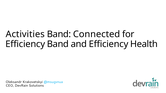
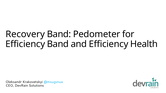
Activities: Activities -> Recovery (25, 34)
Connected: Connected -> Pedometer (97, 34)
